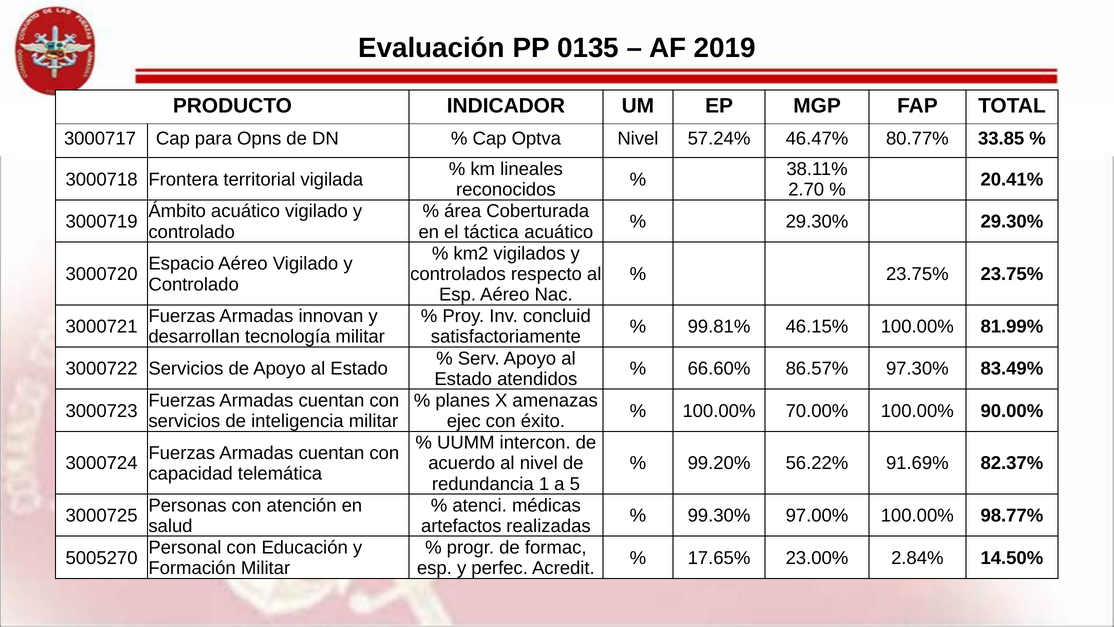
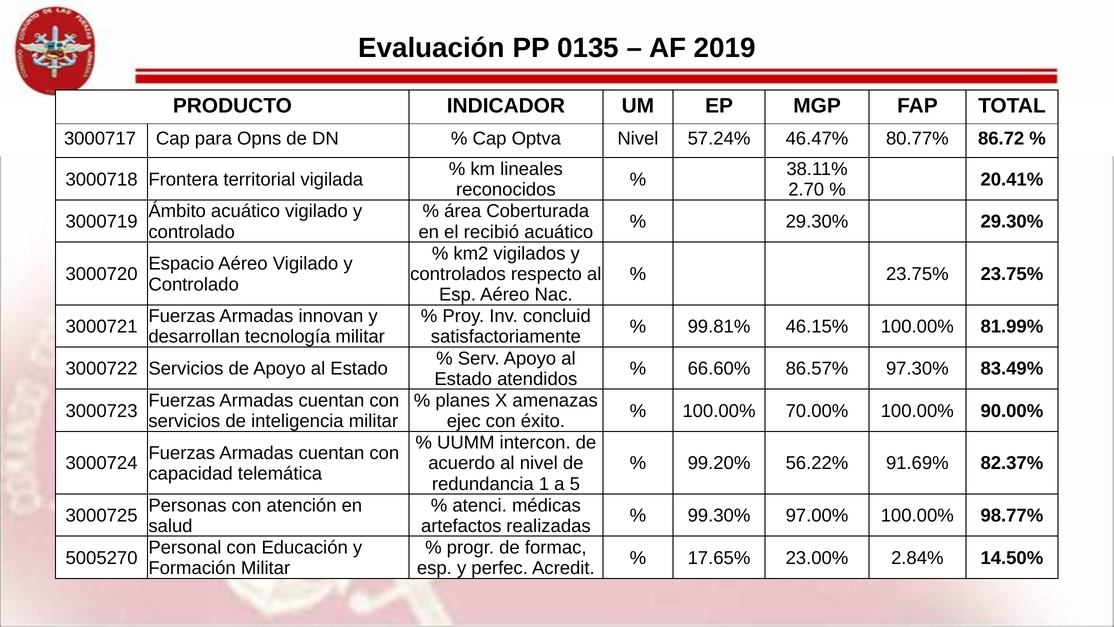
33.85: 33.85 -> 86.72 (1001, 138)
táctica: táctica -> recibió (491, 232)
